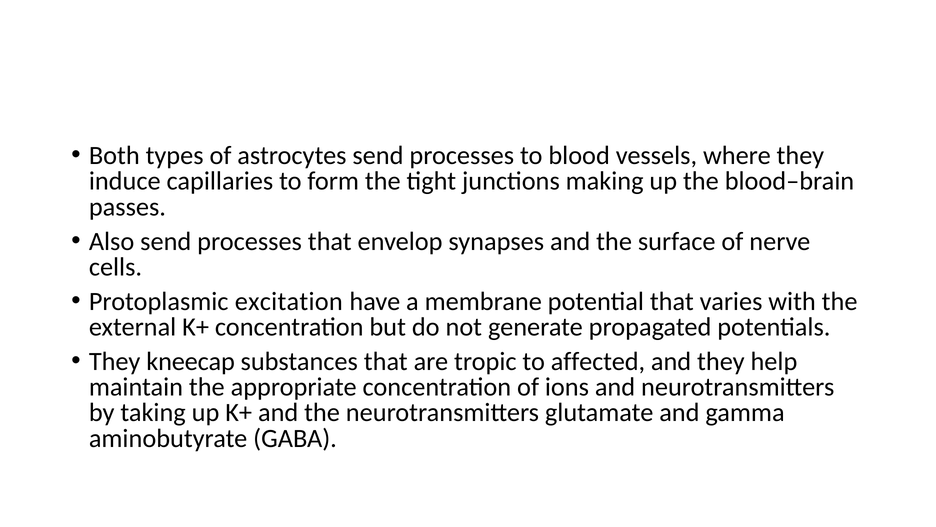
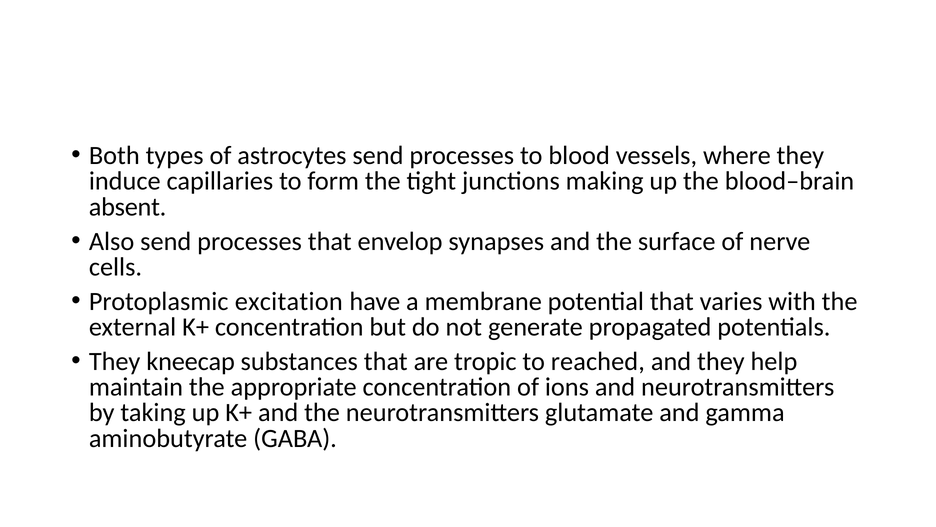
passes: passes -> absent (128, 207)
affected: affected -> reached (598, 361)
